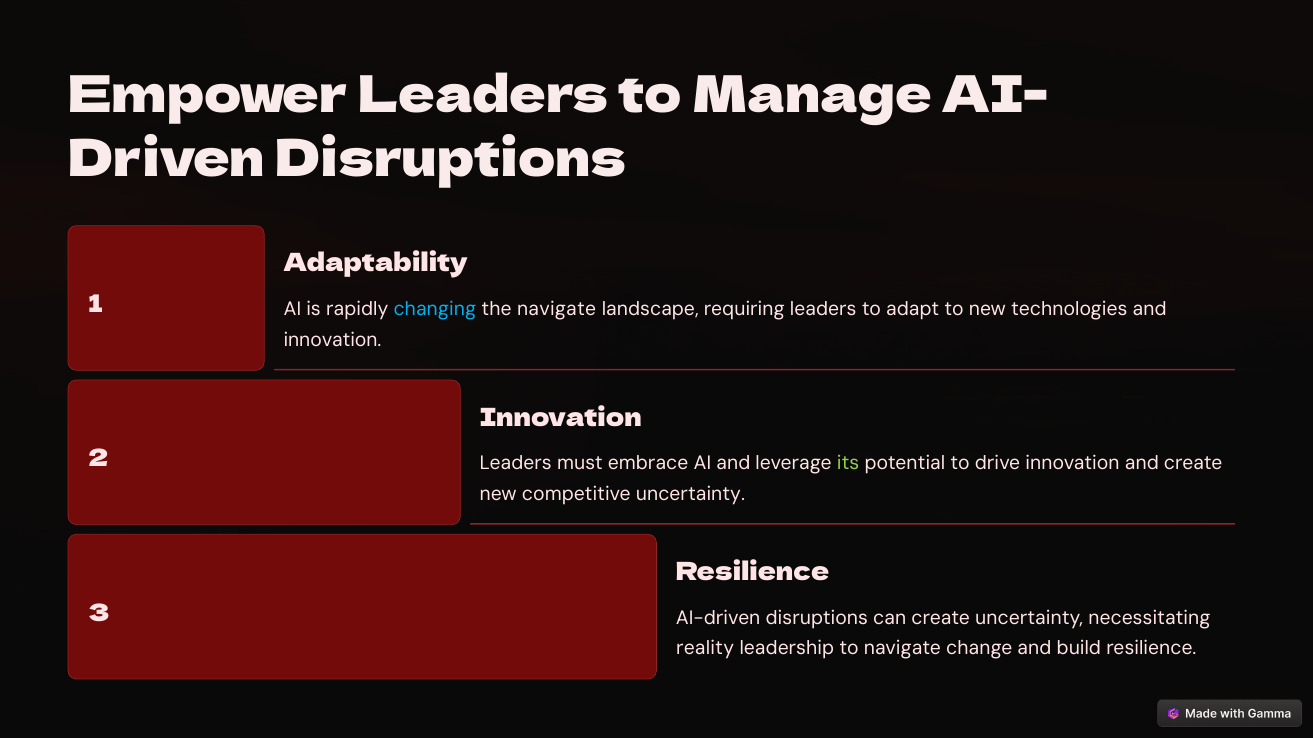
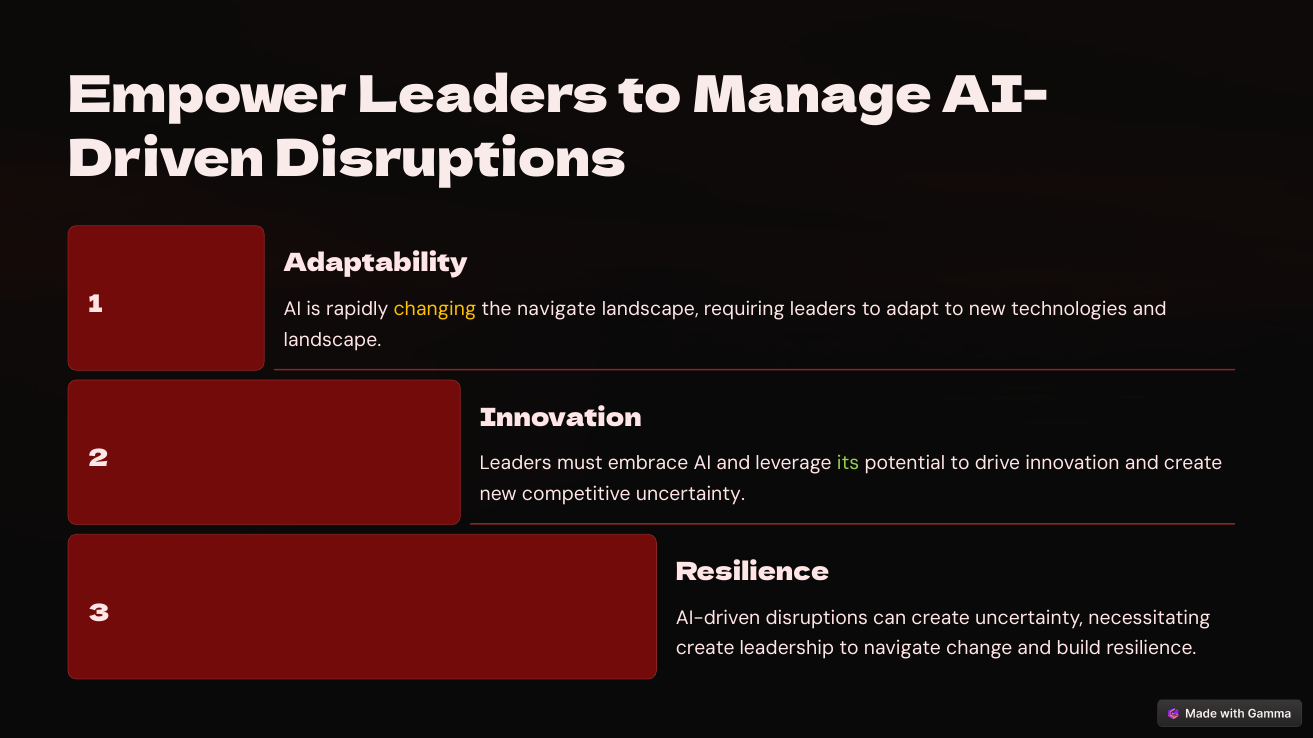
changing colour: light blue -> yellow (435, 309)
innovation: innovation -> landscape (332, 340)
reality: reality -> create (705, 649)
